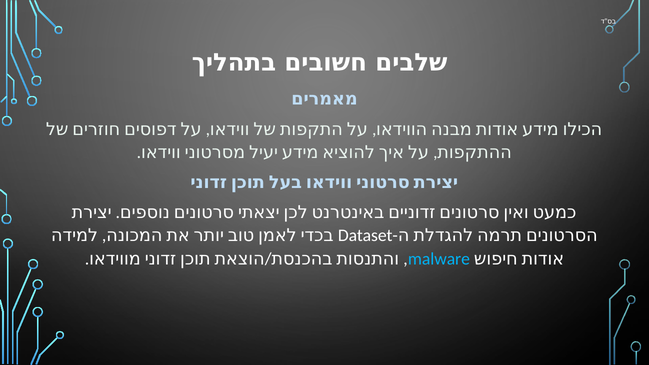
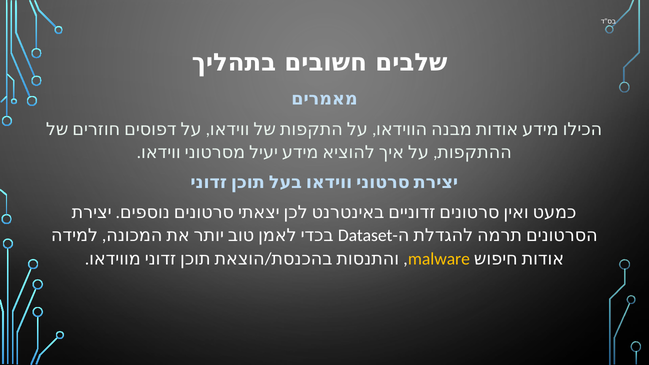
malware colour: light blue -> yellow (439, 259)
